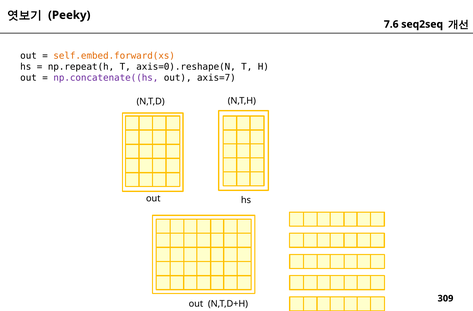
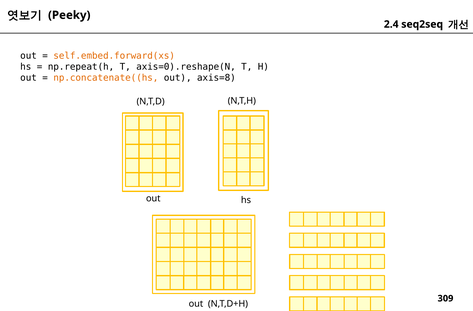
7.6: 7.6 -> 2.4 (391, 24)
np.concatenate((hs colour: purple -> orange (106, 78)
axis=7: axis=7 -> axis=8 (216, 78)
